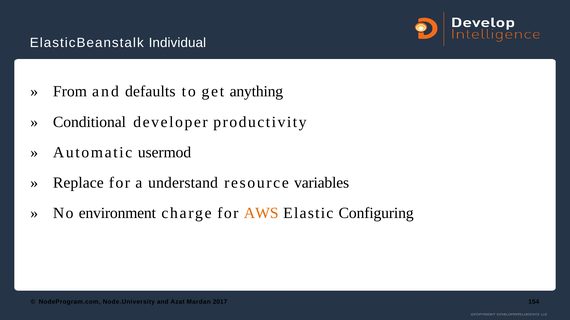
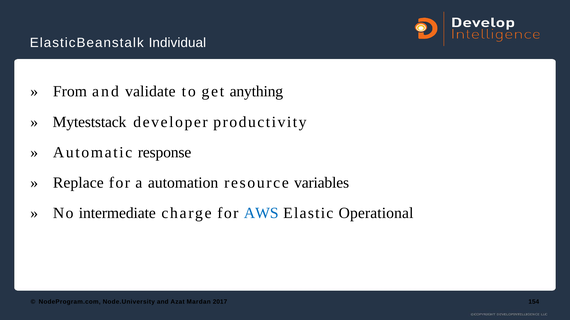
defaults: defaults -> validate (150, 92)
Conditional: Conditional -> Myteststack (90, 122)
usermod: usermod -> response (165, 153)
understand: understand -> automation (183, 183)
environment: environment -> intermediate (117, 213)
AWS colour: orange -> blue (261, 213)
Configuring: Configuring -> Operational (376, 213)
